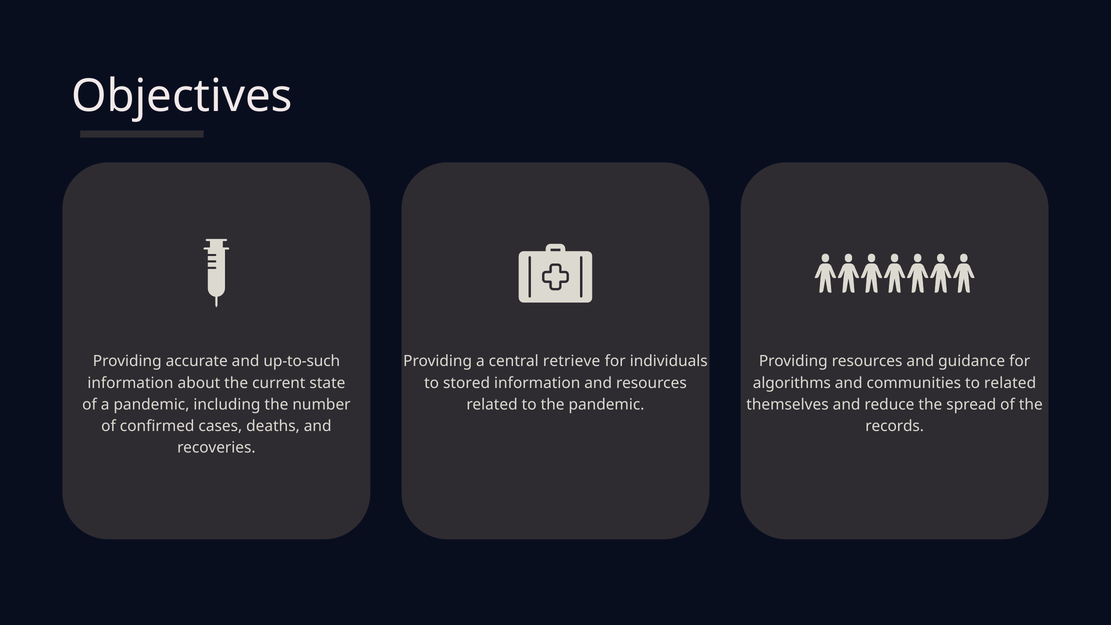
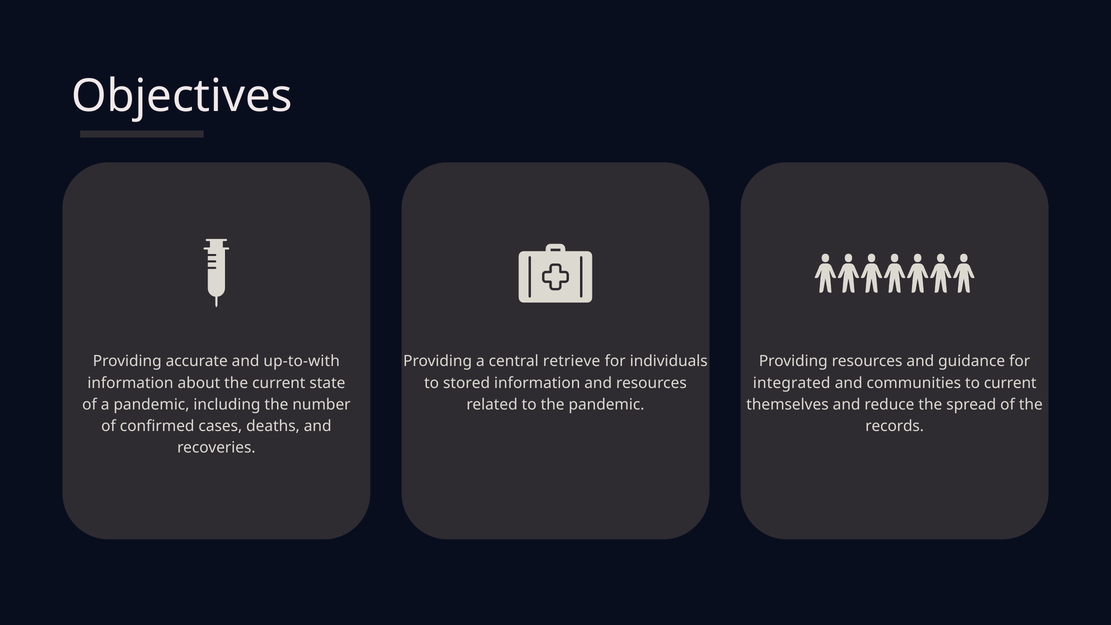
up-to-such: up-to-such -> up-to-with (302, 361)
algorithms: algorithms -> integrated (792, 383)
to related: related -> current (1010, 383)
